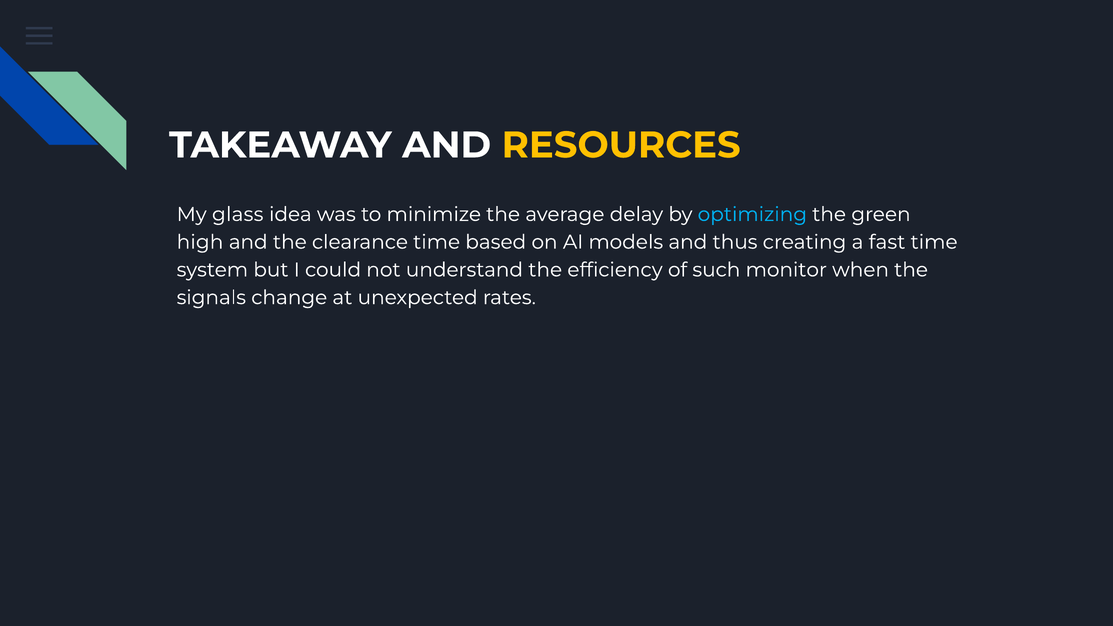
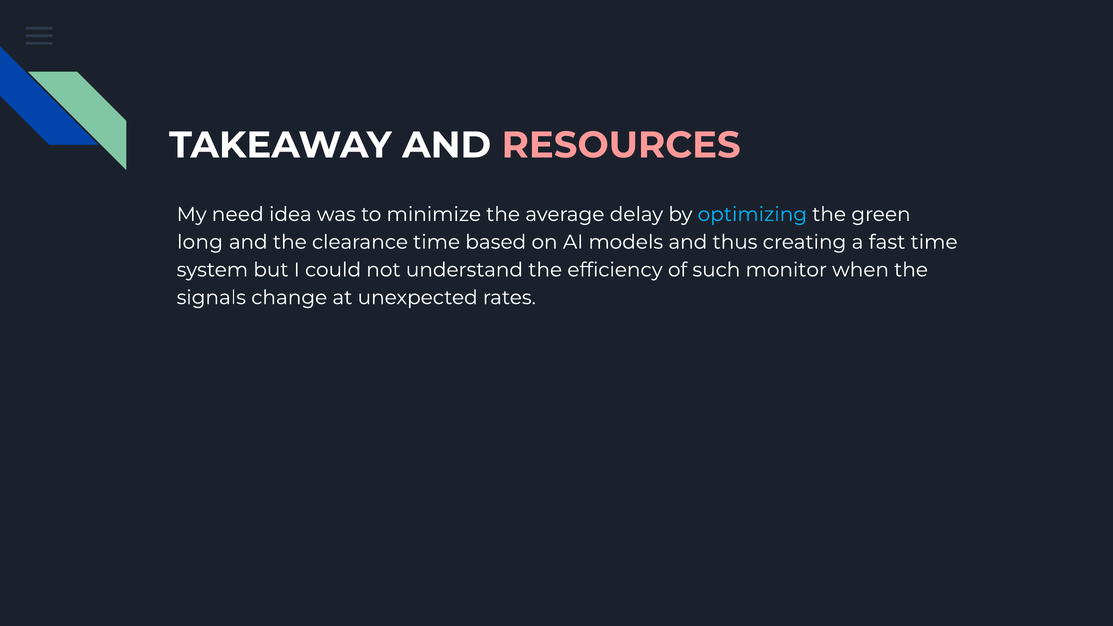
RESOURCES colour: yellow -> pink (621, 145)
glass: glass -> need (238, 214)
high: high -> long (200, 242)
